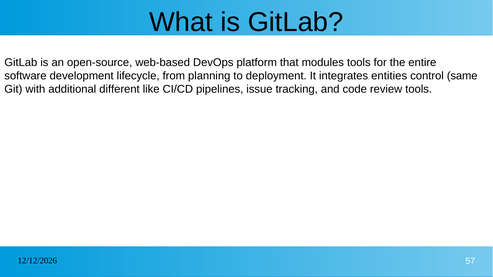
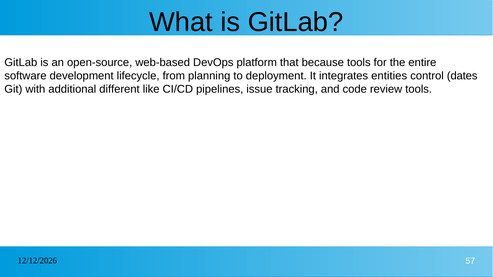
modules: modules -> because (323, 63)
same: same -> dates (462, 76)
